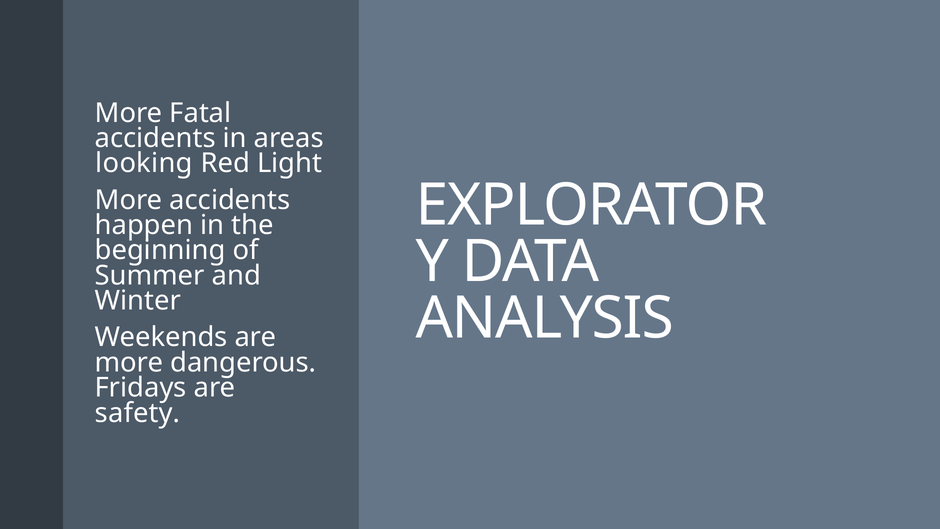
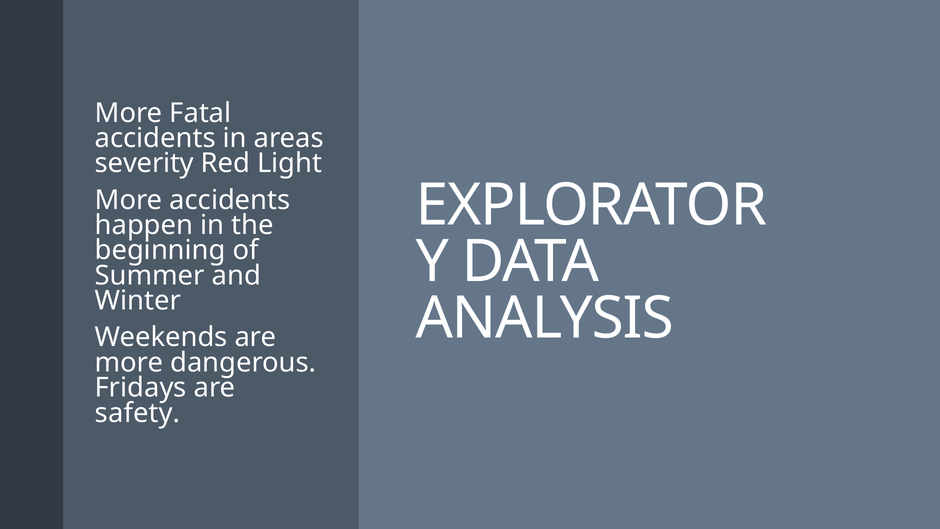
looking: looking -> severity (144, 163)
